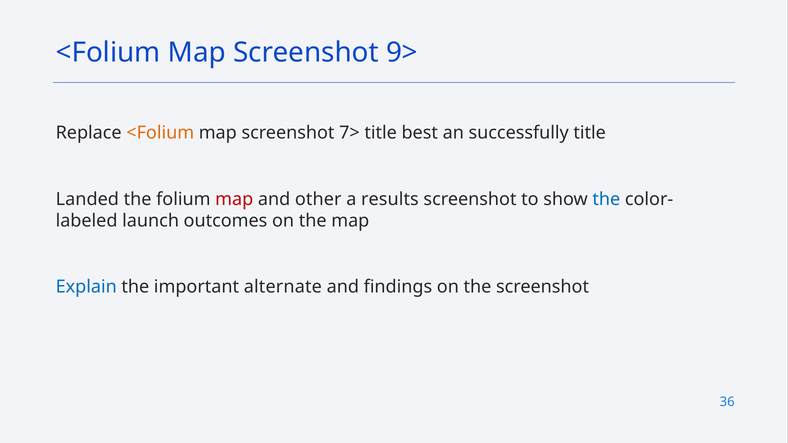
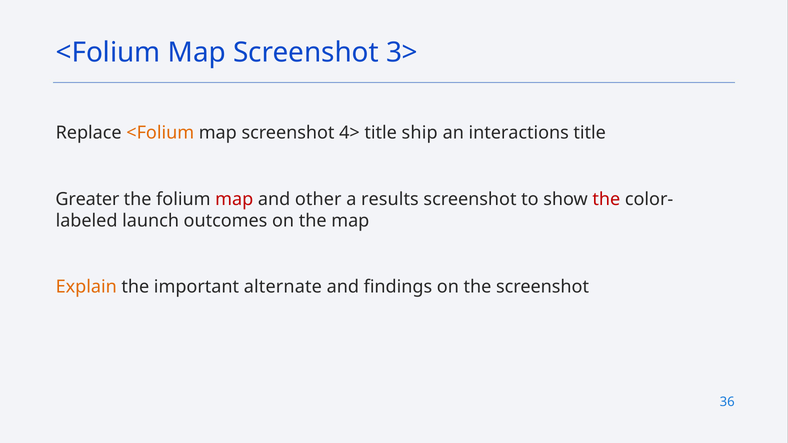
9>: 9> -> 3> (402, 53)
7>: 7> -> 4> (349, 133)
best: best -> ship (420, 133)
successfully: successfully -> interactions (519, 133)
Landed: Landed -> Greater (87, 199)
the colour: blue -> red (606, 199)
Explain colour: blue -> orange (86, 287)
